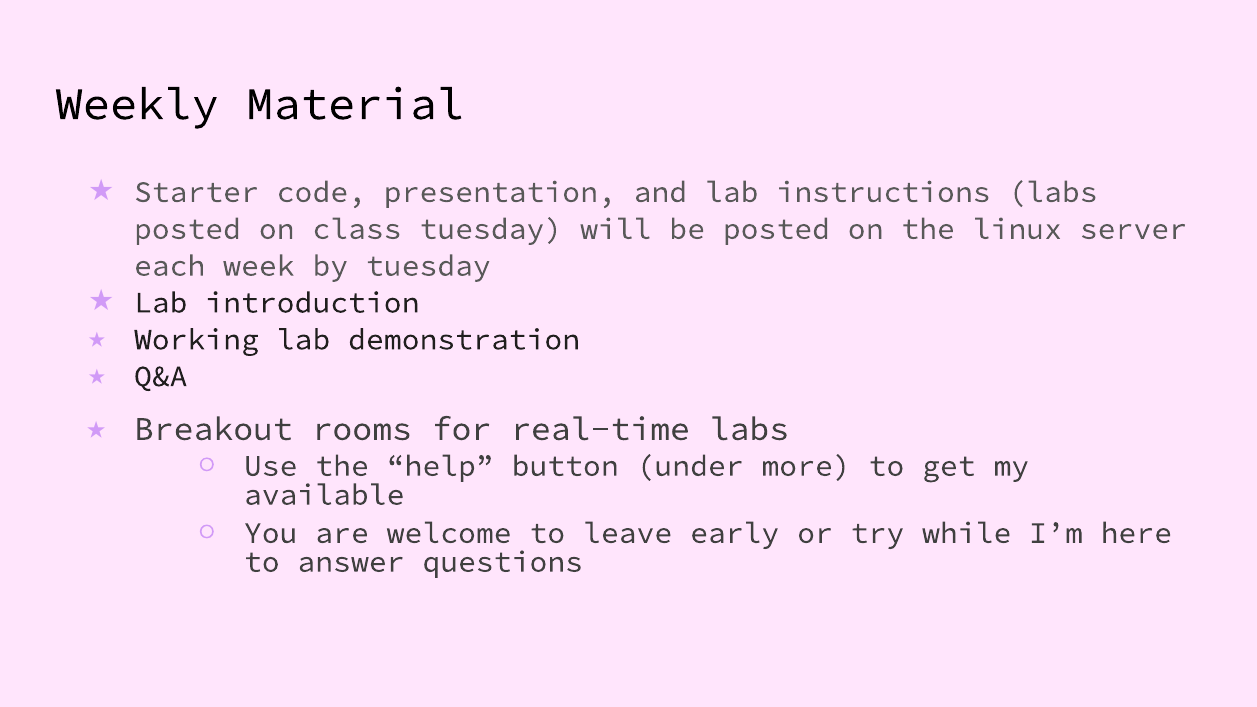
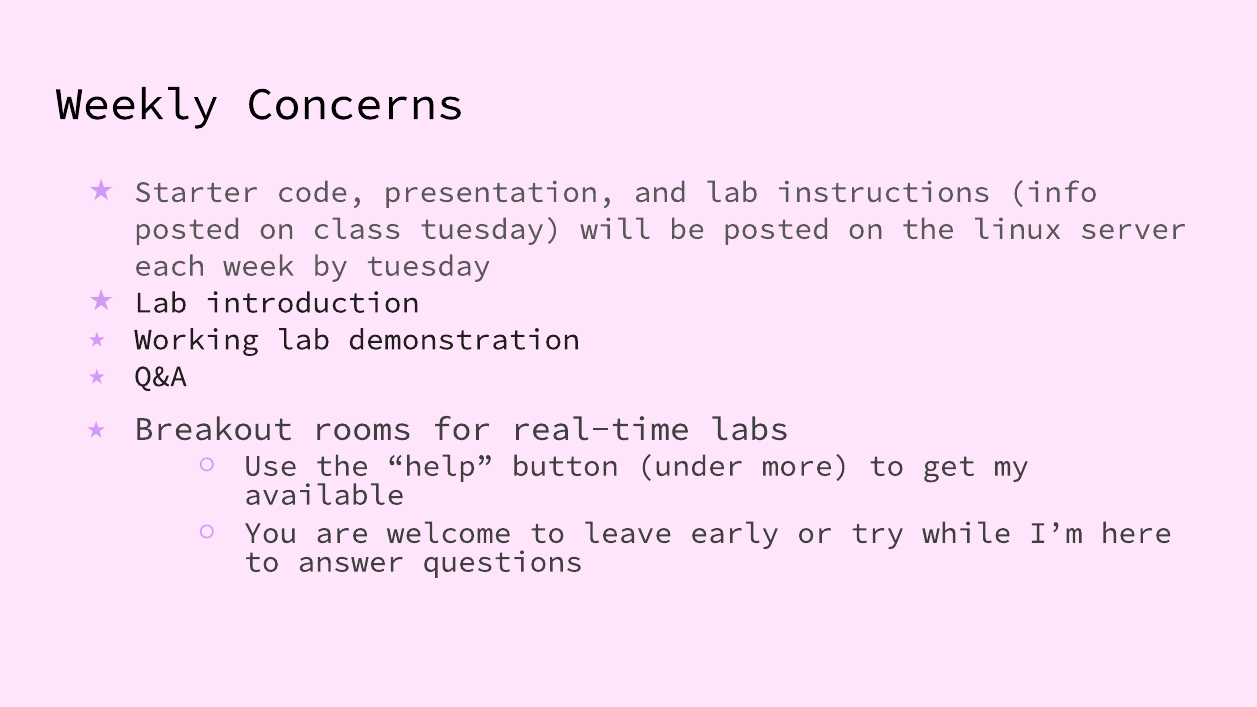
Material: Material -> Concerns (355, 104)
instructions labs: labs -> info (1053, 192)
